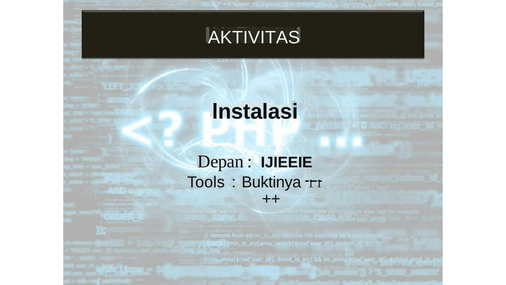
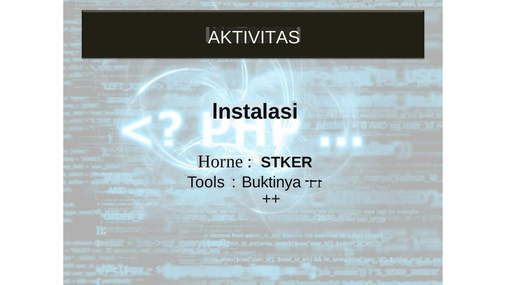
Depan: Depan -> Horne (220, 162)
IJIEEIE: IJIEEIE -> STKER (287, 162)
